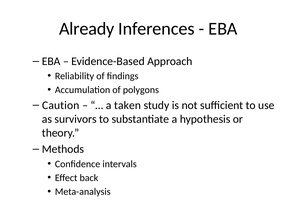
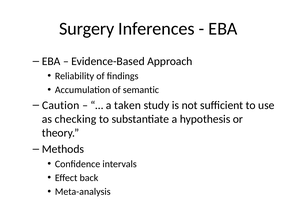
Already: Already -> Surgery (87, 29)
polygons: polygons -> semantic (141, 90)
survivors: survivors -> checking (76, 119)
